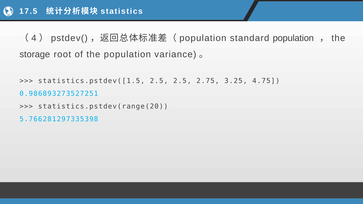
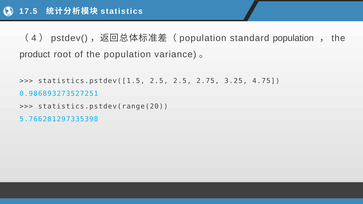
storage: storage -> product (35, 54)
